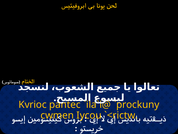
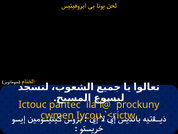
Kvrioc: Kvrioc -> Ictouc (33, 104)
